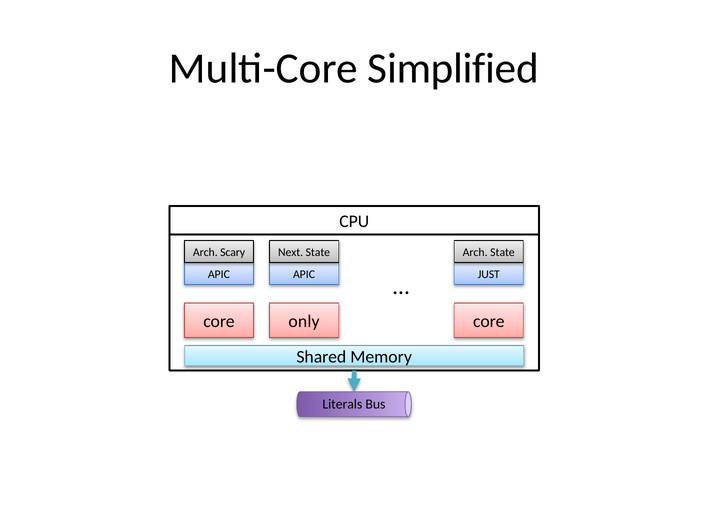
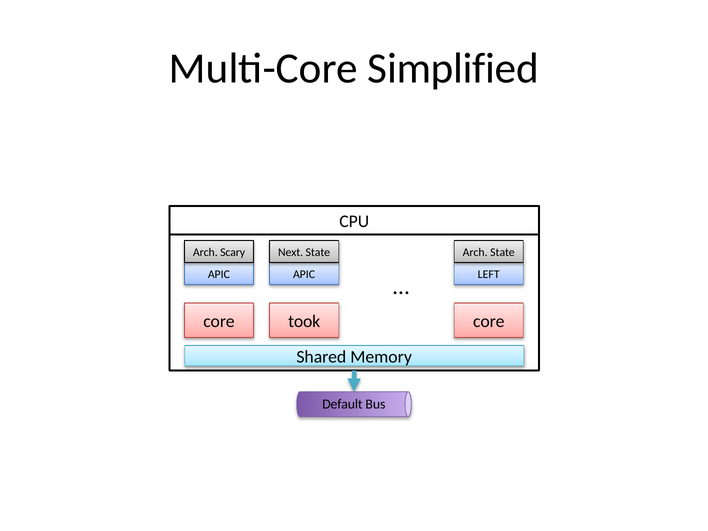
JUST: JUST -> LEFT (489, 274)
only: only -> took (304, 321)
Literals: Literals -> Default (342, 404)
